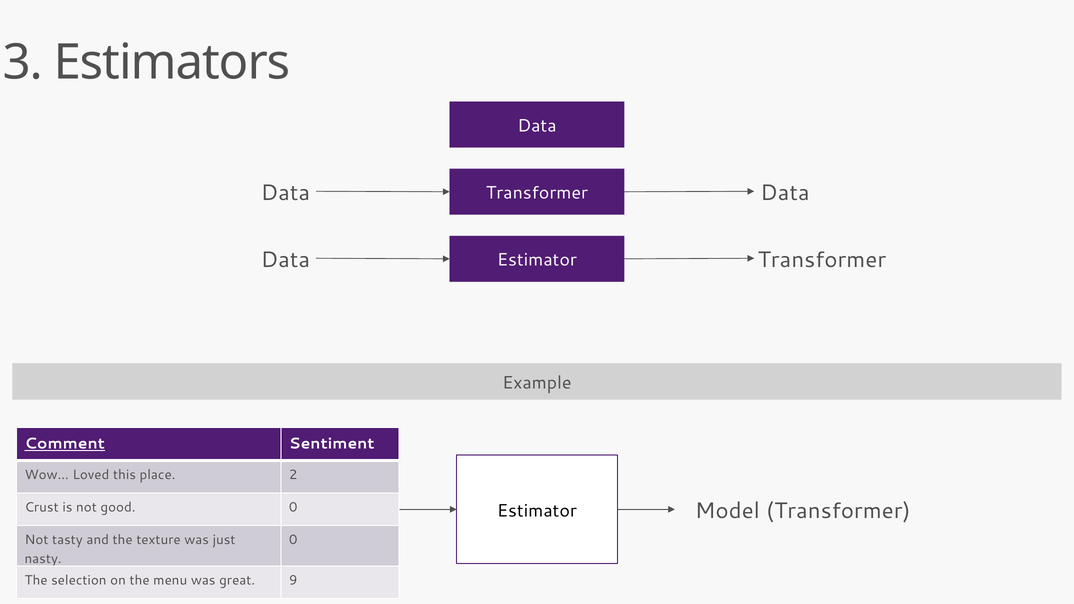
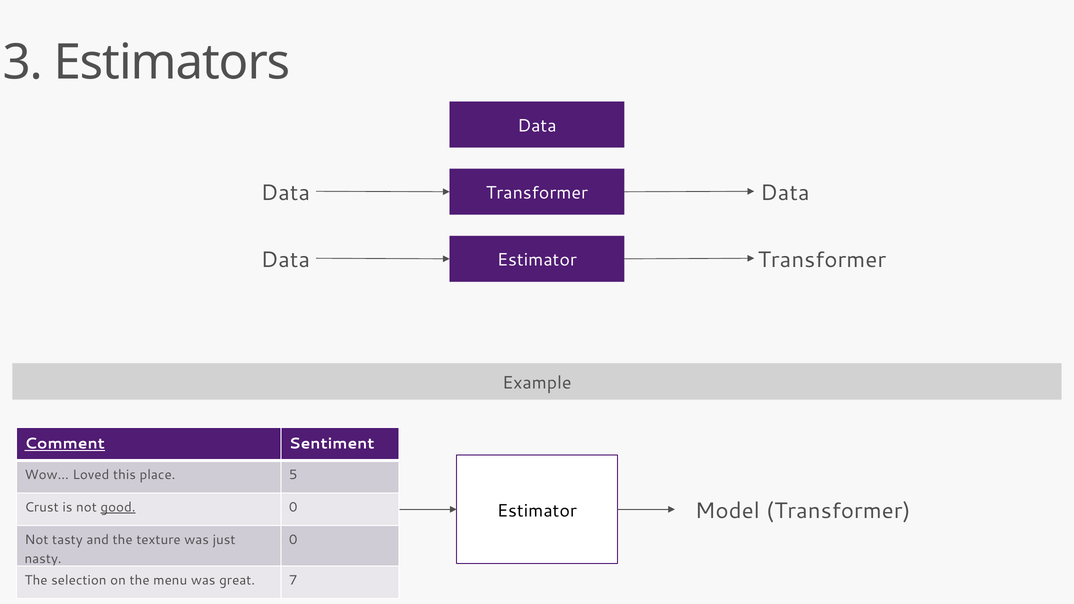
2: 2 -> 5 (293, 475)
good underline: none -> present (118, 507)
9: 9 -> 7 (293, 580)
